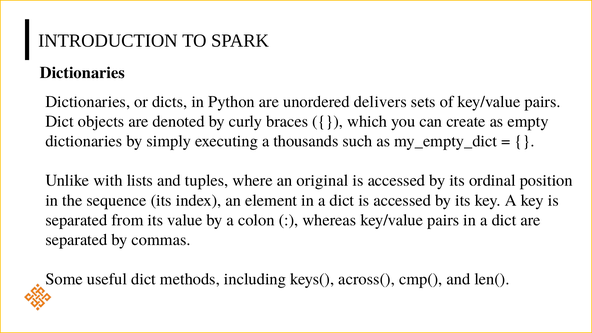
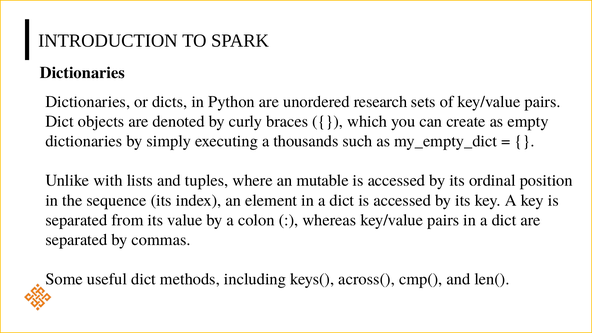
delivers: delivers -> research (380, 102)
original: original -> mutable (323, 181)
